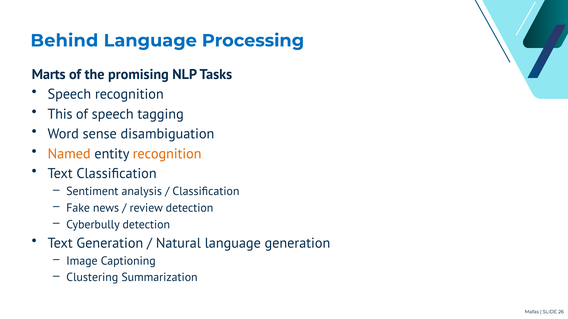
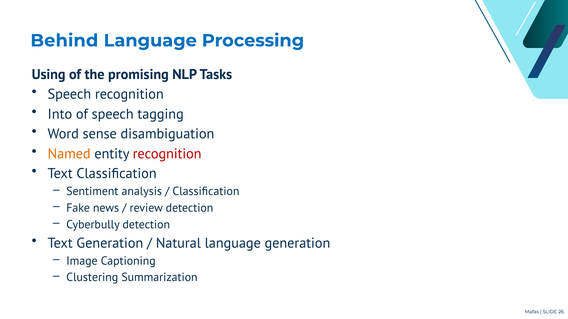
Marts: Marts -> Using (49, 74)
This: This -> Into (60, 114)
recognition colour: orange -> red (167, 154)
